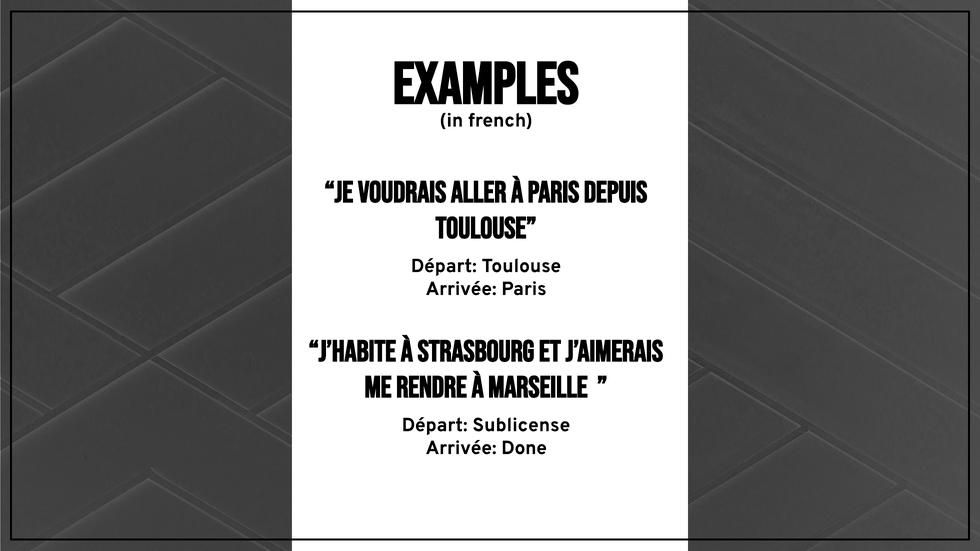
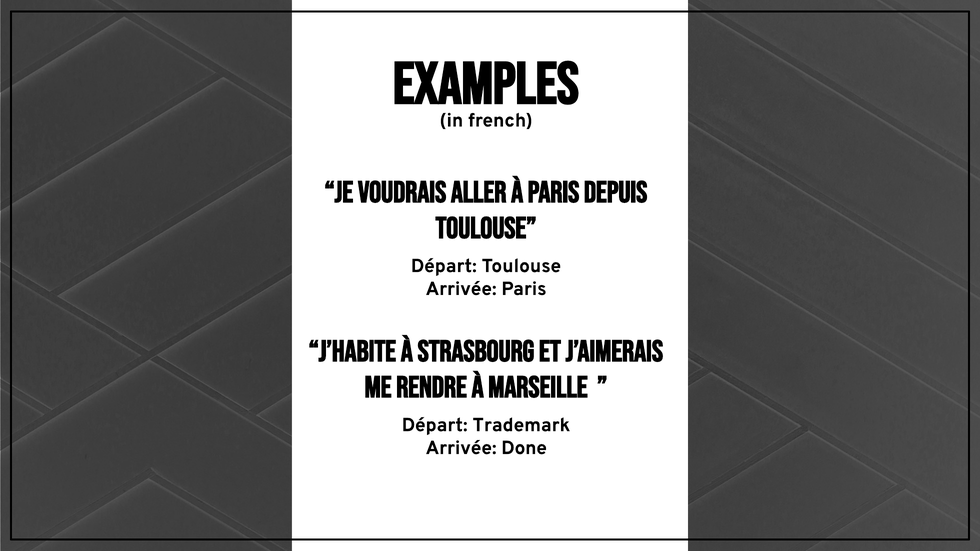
Sublicense: Sublicense -> Trademark (521, 425)
